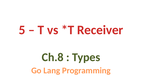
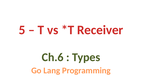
Ch.8: Ch.8 -> Ch.6 (53, 57)
